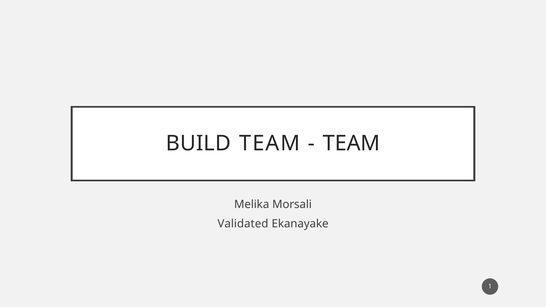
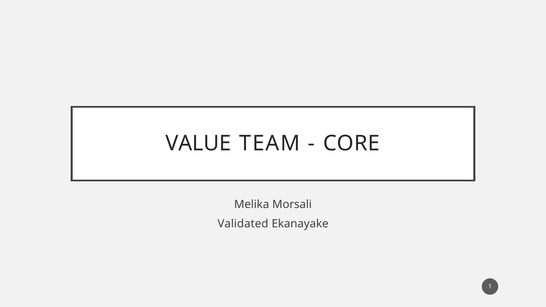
BUILD: BUILD -> VALUE (198, 144)
TEAM: TEAM -> CORE (351, 144)
